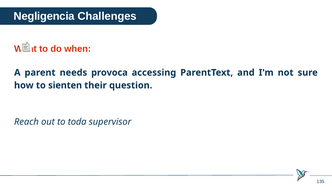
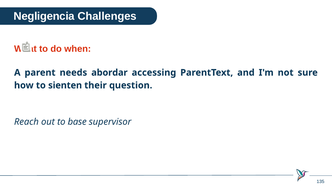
provoca: provoca -> abordar (109, 72)
toda: toda -> base (77, 122)
